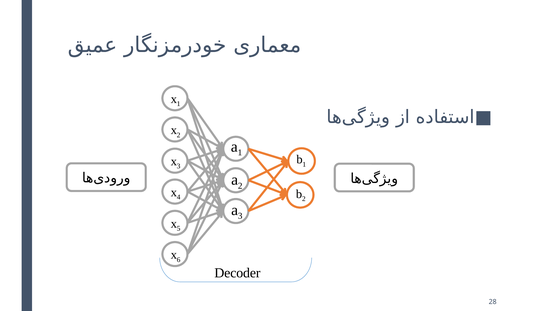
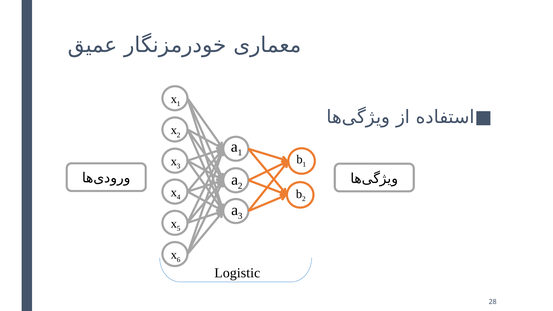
Decoder: Decoder -> Logistic (237, 273)
